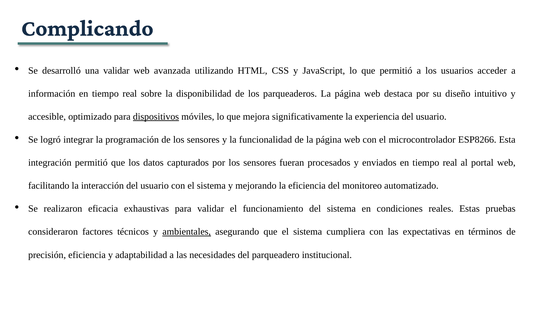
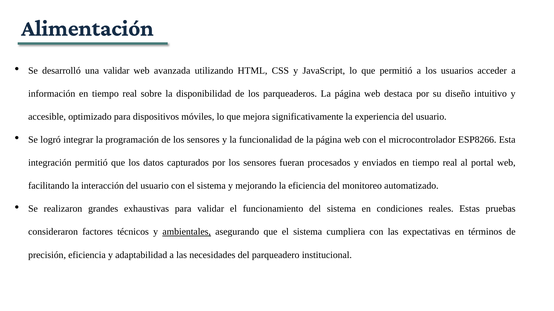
Complicando: Complicando -> Alimentación (87, 28)
dispositivos underline: present -> none (156, 117)
eficacia: eficacia -> grandes (103, 209)
